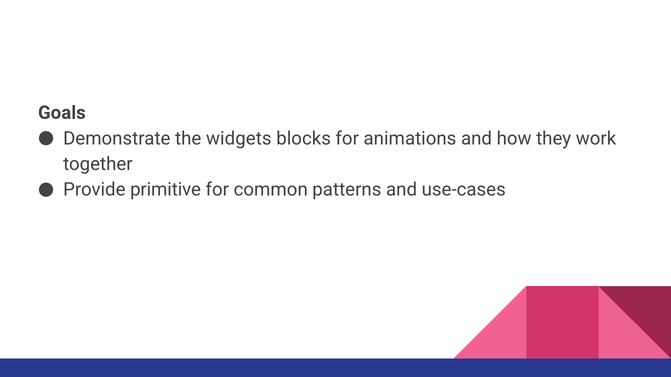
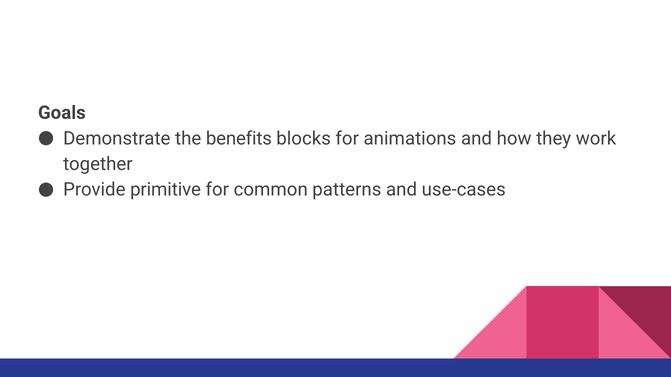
widgets: widgets -> benefits (239, 139)
